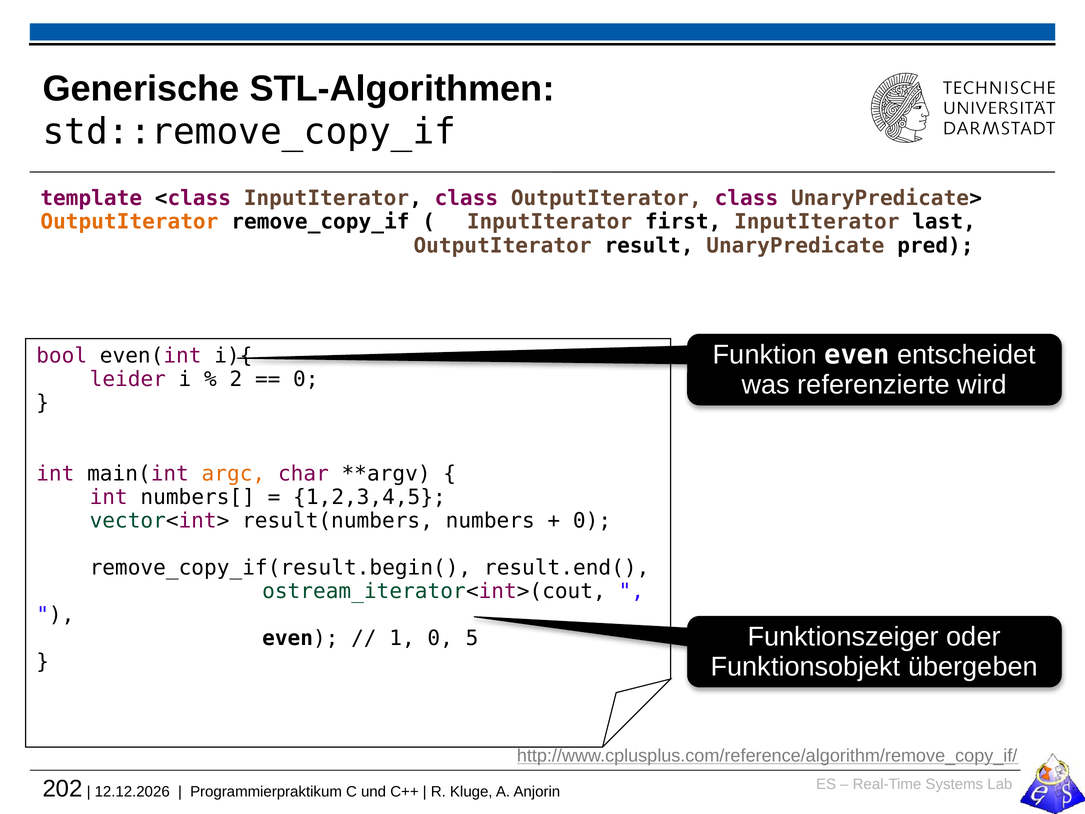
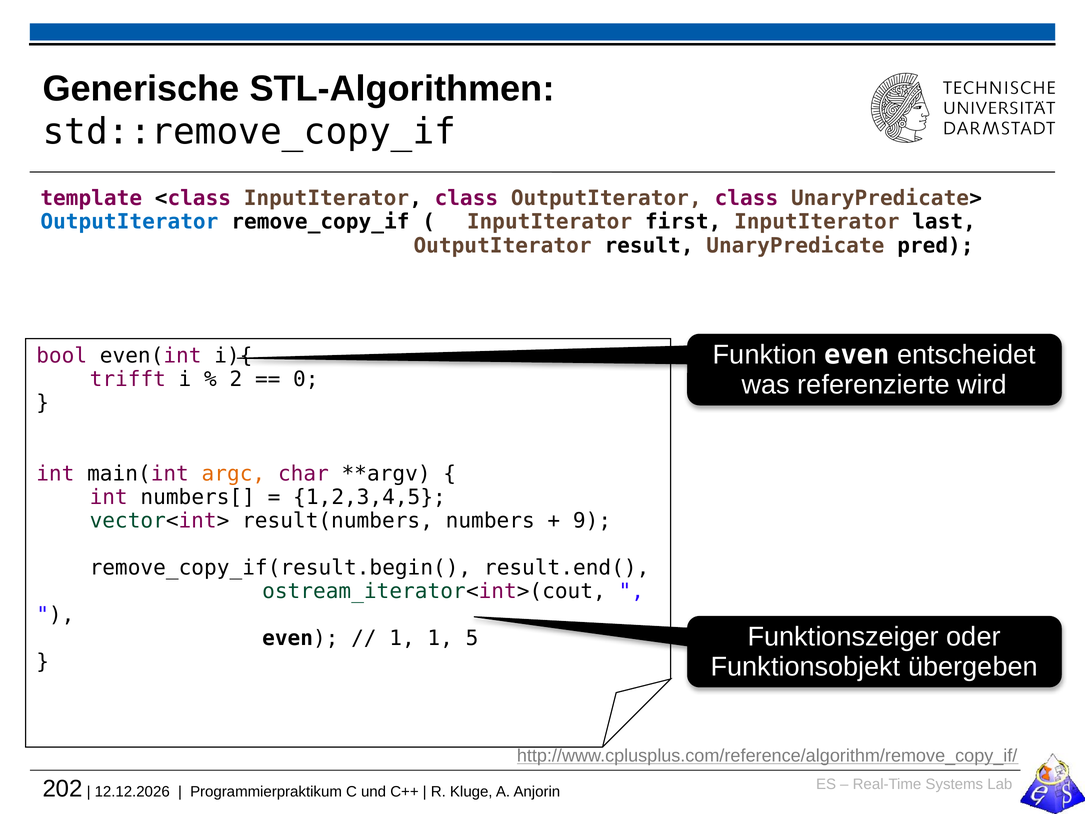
OutputIterator colour: orange -> blue (129, 222)
leider: leider -> trifft (128, 379)
0: 0 -> 9 (592, 521)
1 0: 0 -> 1 (440, 638)
